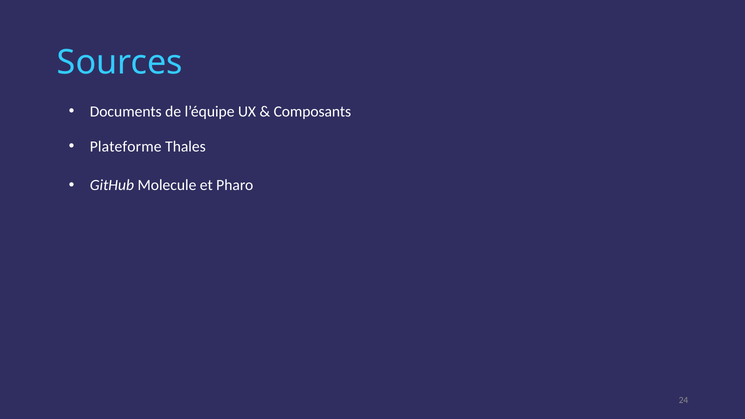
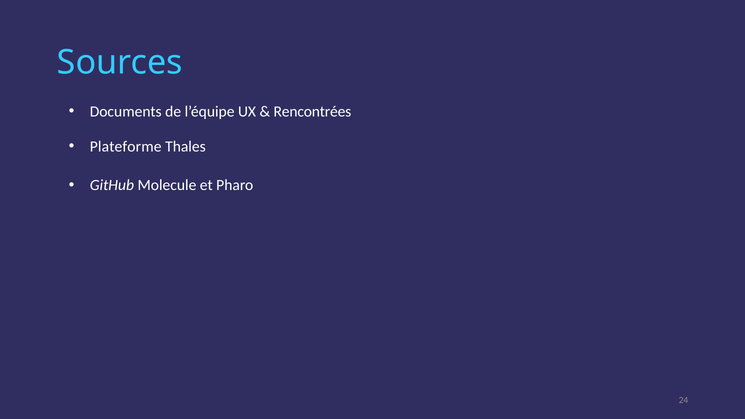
Composants: Composants -> Rencontrées (312, 112)
